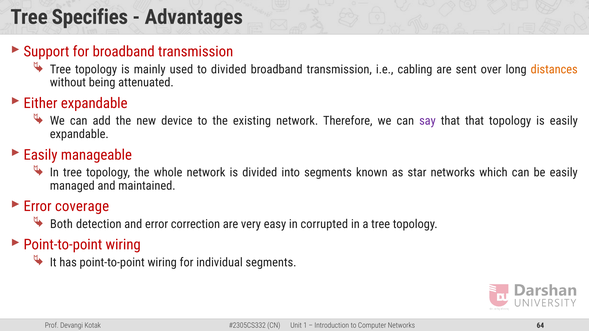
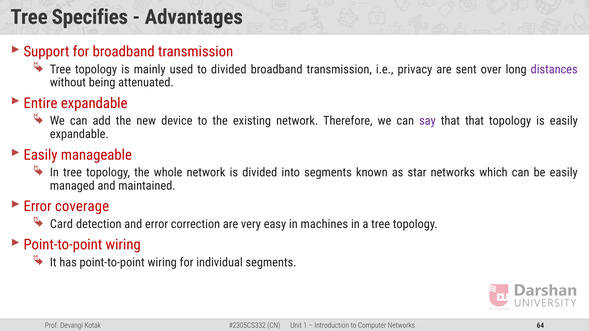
cabling: cabling -> privacy (415, 69)
distances colour: orange -> purple (554, 69)
Either: Either -> Entire (40, 103)
Both: Both -> Card (61, 224)
corrupted: corrupted -> machines (324, 224)
